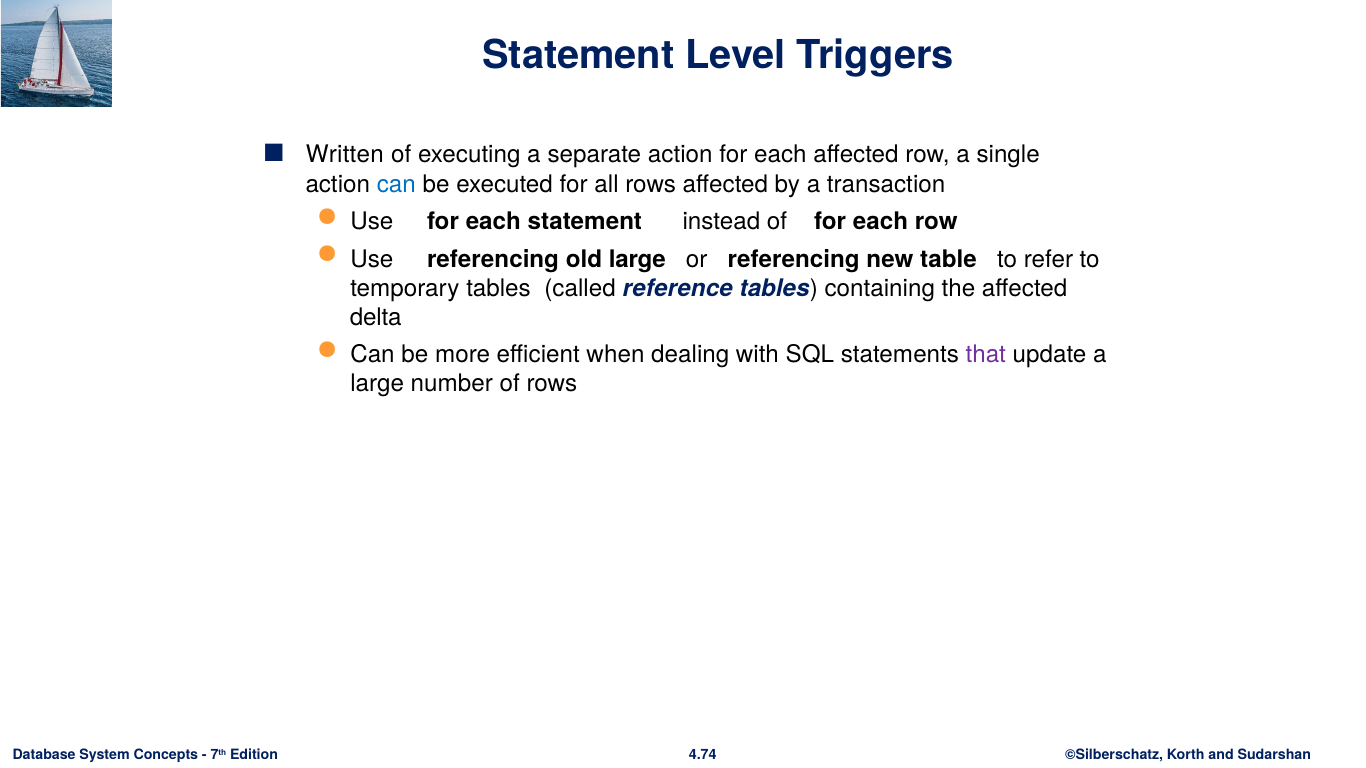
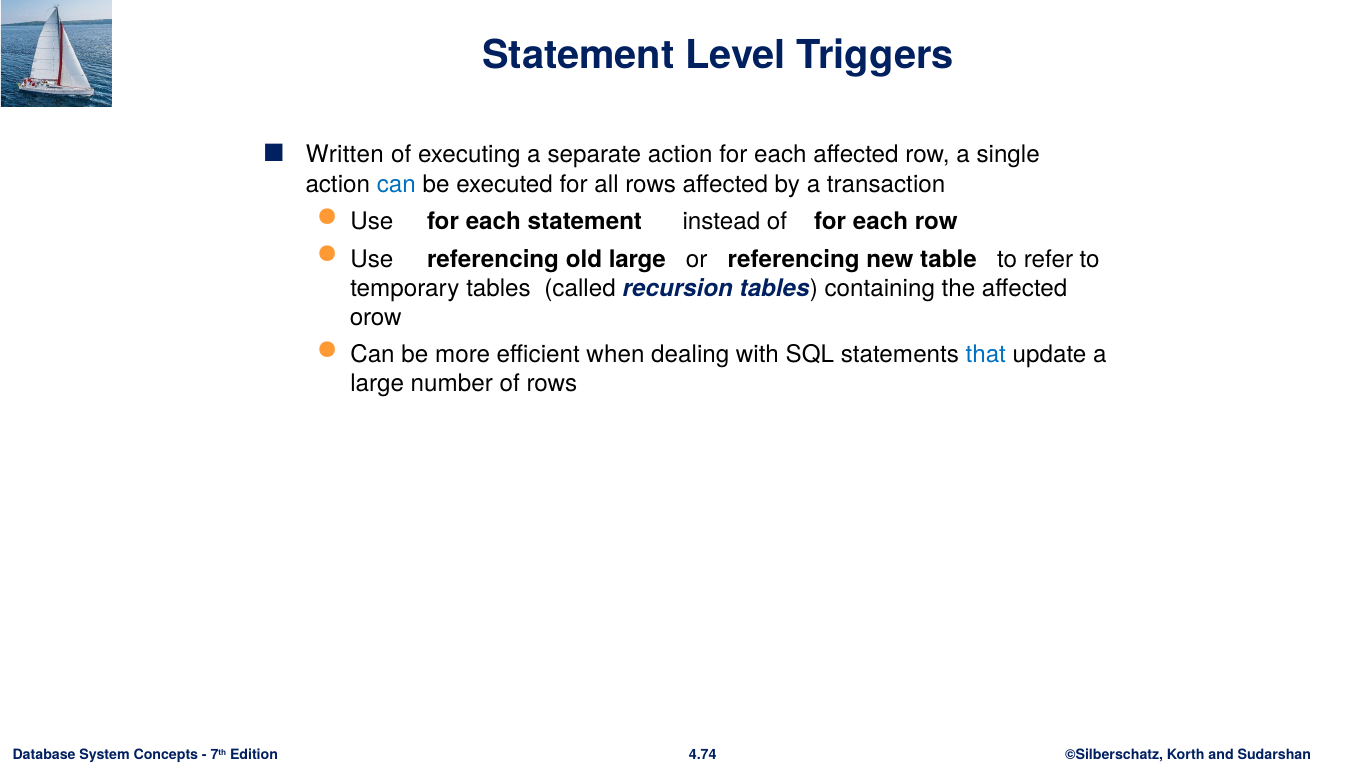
reference: reference -> recursion (678, 288)
delta: delta -> orow (376, 317)
that colour: purple -> blue (986, 355)
